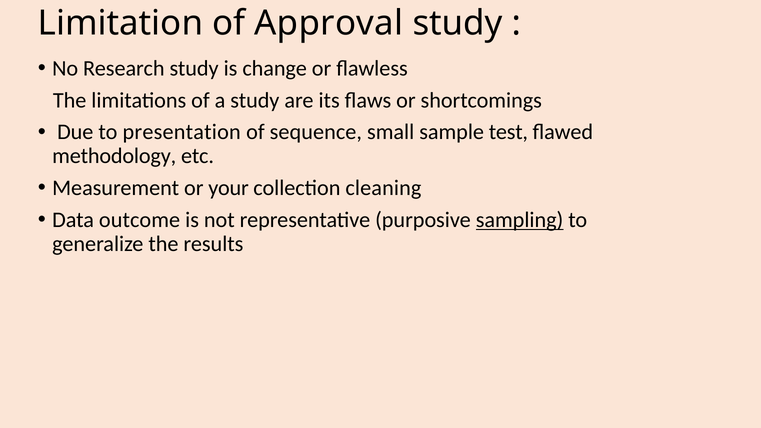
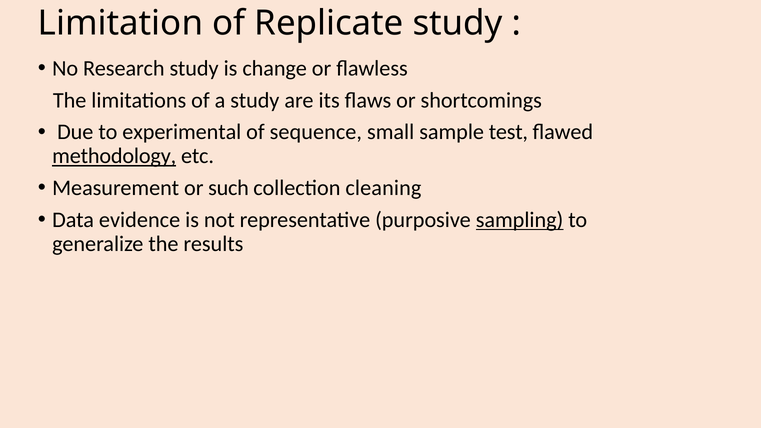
Approval: Approval -> Replicate (329, 23)
presentation: presentation -> experimental (182, 132)
methodology underline: none -> present (114, 156)
your: your -> such (229, 188)
outcome: outcome -> evidence (140, 220)
